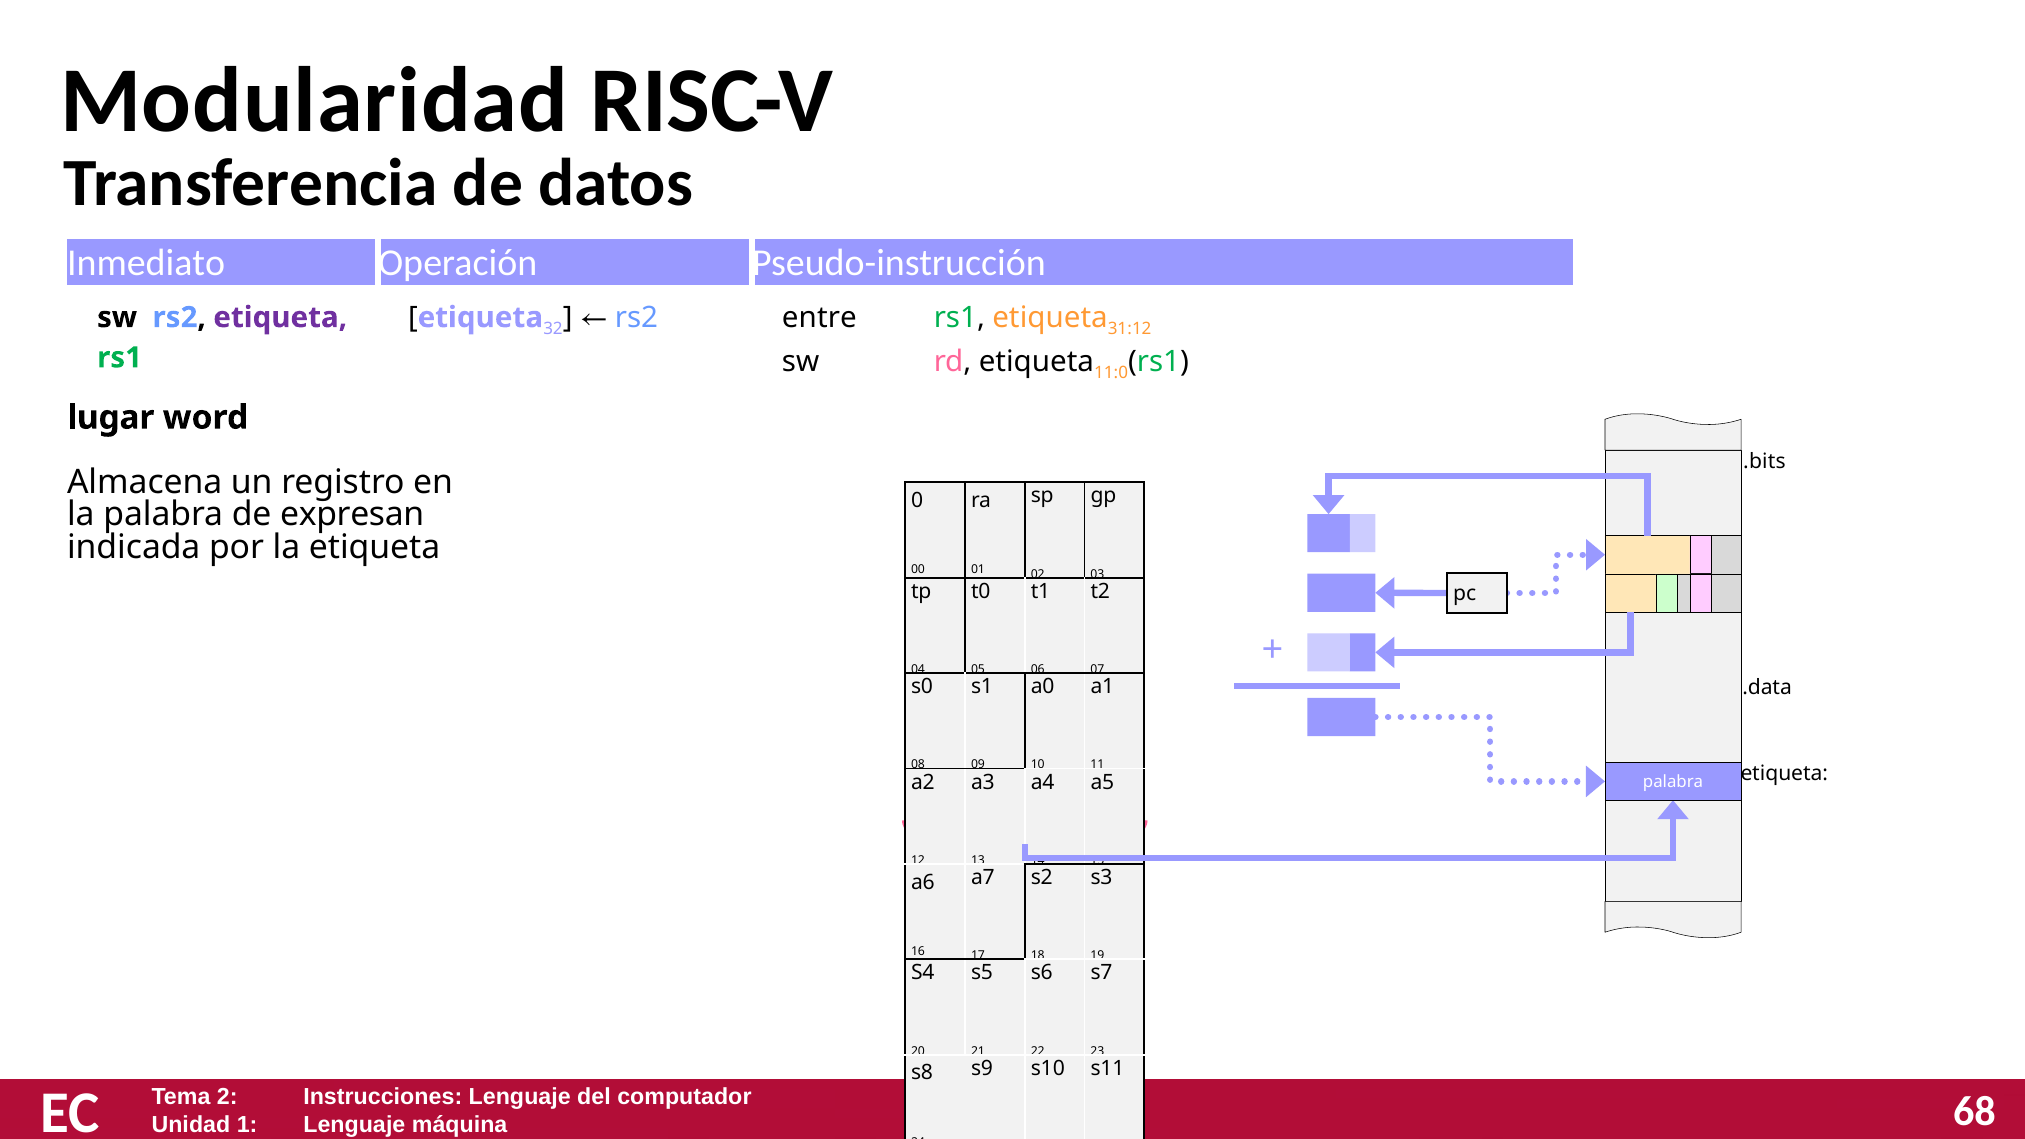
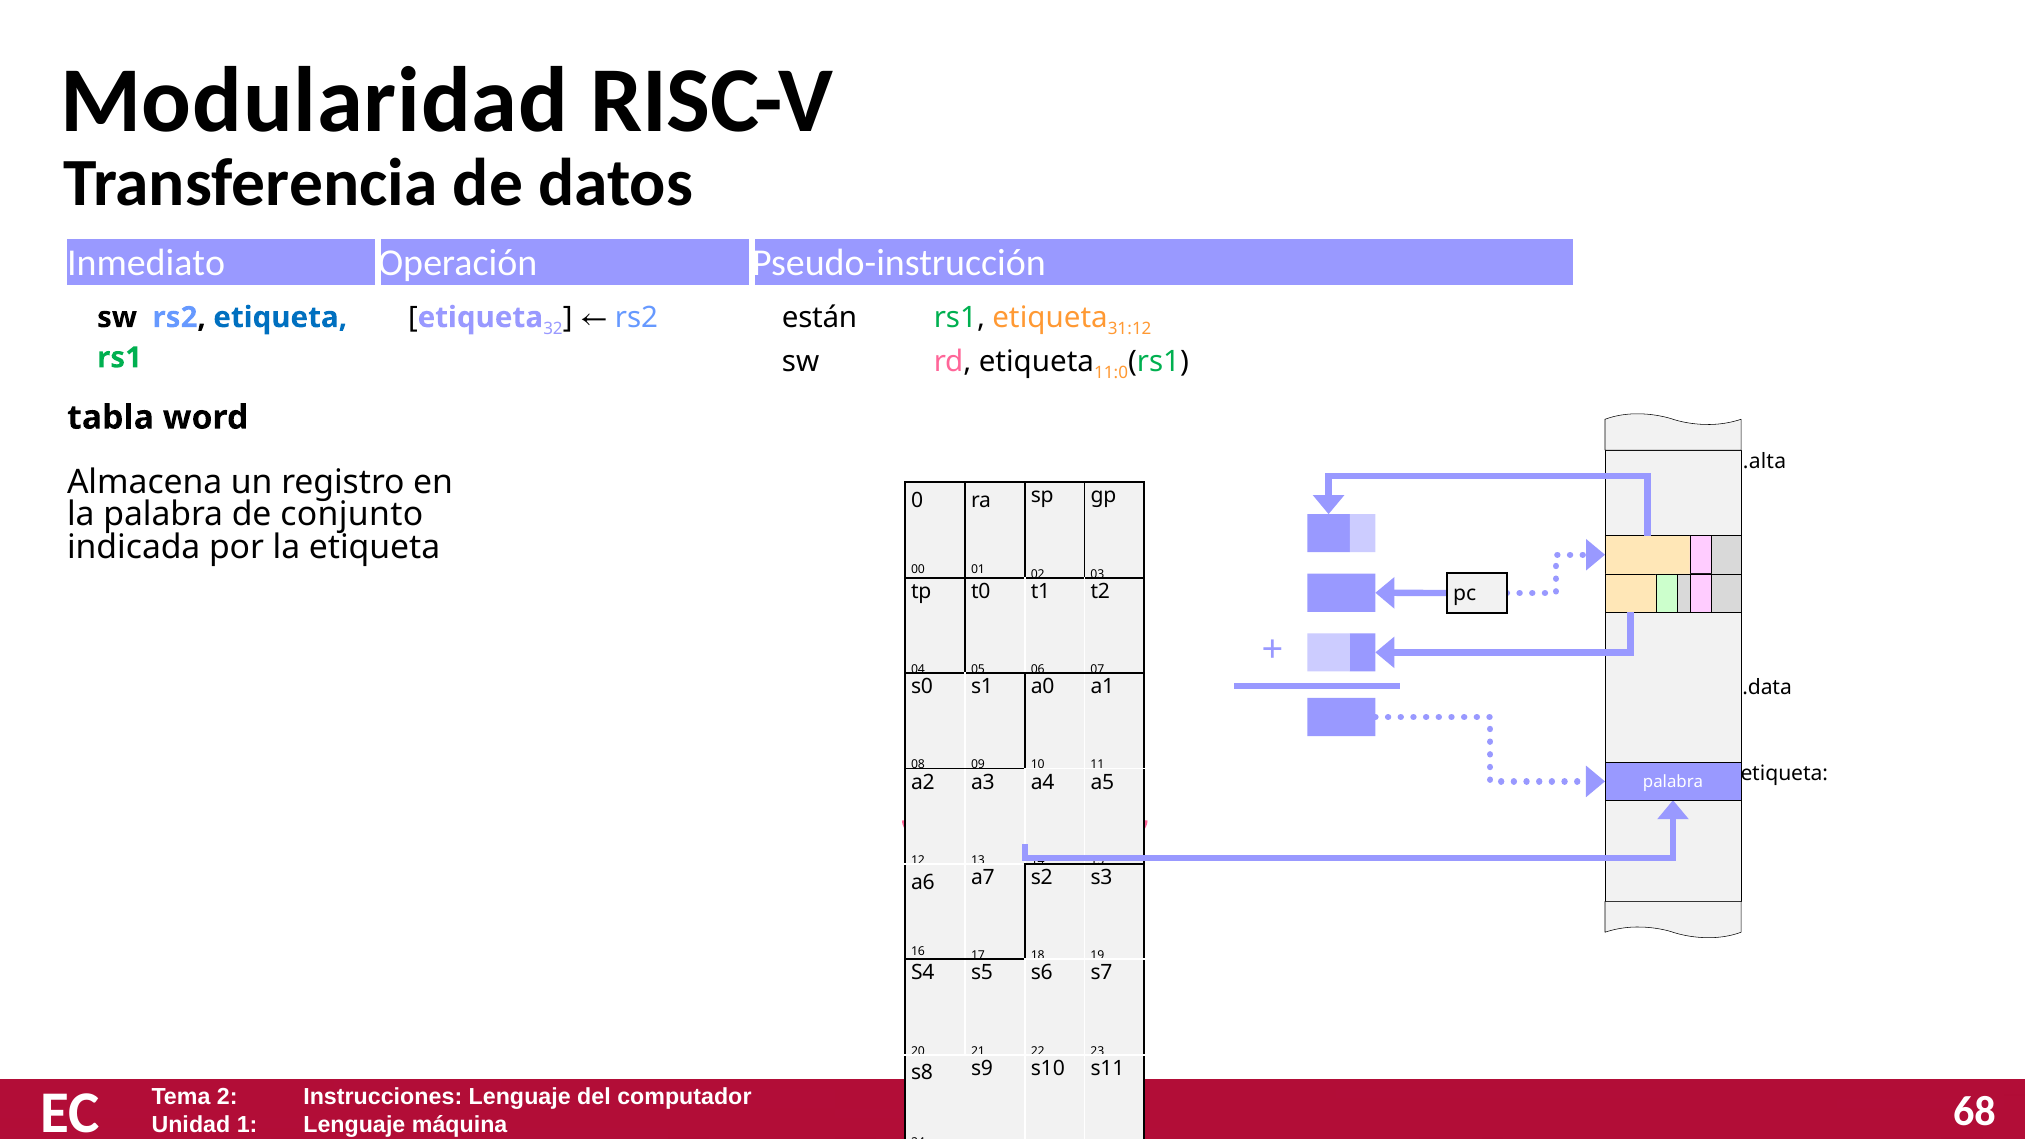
entre: entre -> están (820, 317)
etiqueta colour: purple -> blue (280, 317)
lugar: lugar -> tabla (111, 418)
.bits: .bits -> .alta (1765, 462)
expresan: expresan -> conjunto (352, 515)
